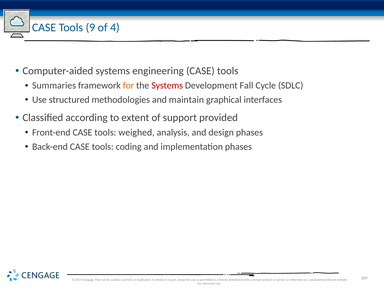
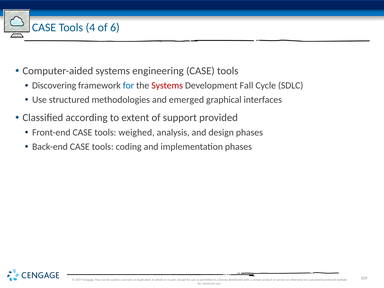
9: 9 -> 4 (90, 27)
4: 4 -> 6 (115, 27)
Summaries: Summaries -> Discovering (54, 86)
for colour: orange -> blue (128, 86)
maintain: maintain -> emerged (186, 100)
